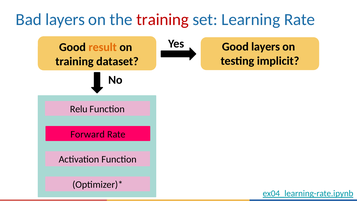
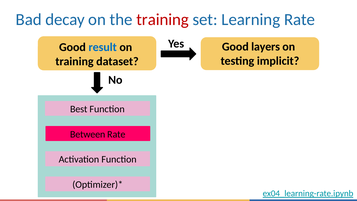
Bad layers: layers -> decay (65, 20)
result colour: orange -> blue (103, 47)
Relu: Relu -> Best (79, 109)
Forward: Forward -> Between (88, 134)
